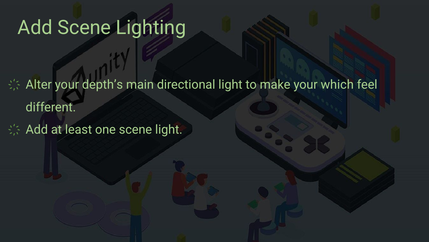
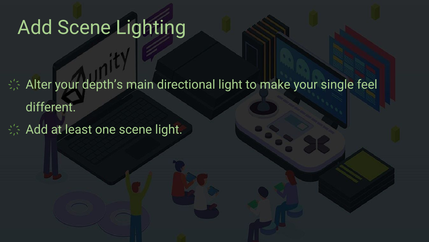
which: which -> single (337, 84)
